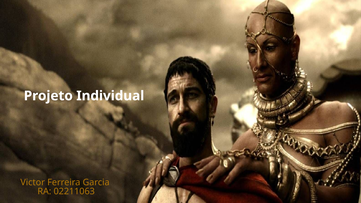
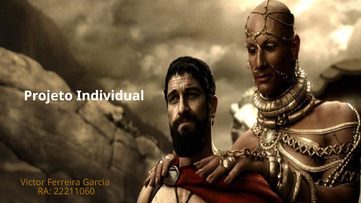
02211063: 02211063 -> 22211060 (74, 192)
